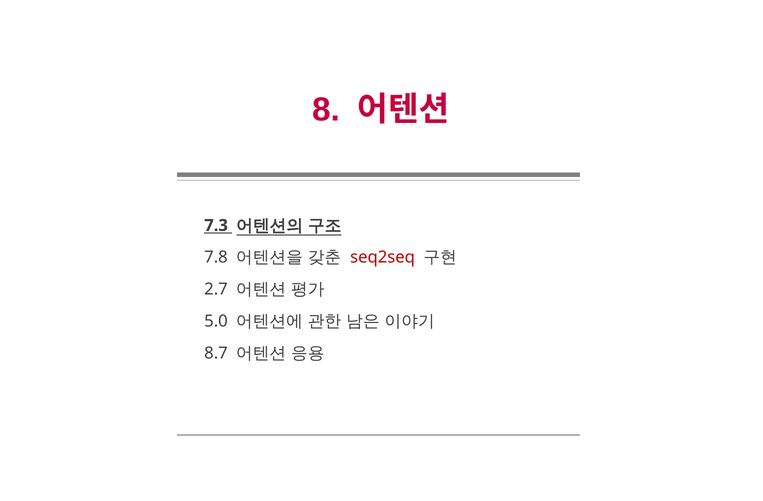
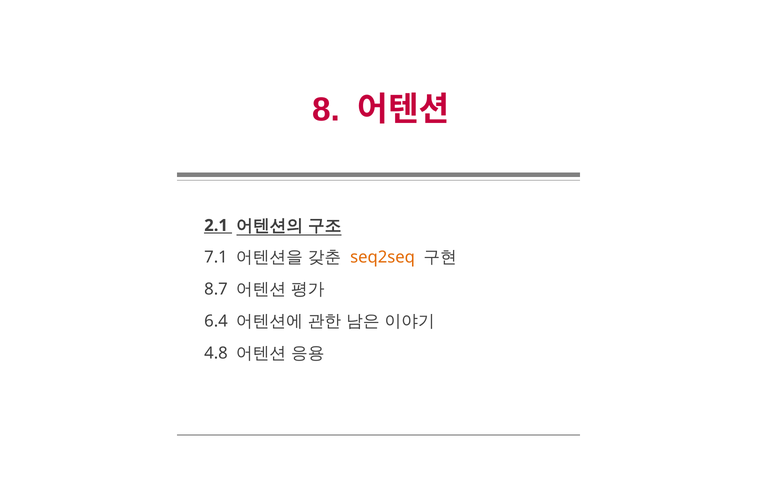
7.3: 7.3 -> 2.1 (216, 226)
7.8: 7.8 -> 7.1 (216, 257)
seq2seq colour: red -> orange (383, 257)
2.7: 2.7 -> 8.7 (216, 289)
5.0: 5.0 -> 6.4 (216, 321)
8.7: 8.7 -> 4.8 (216, 353)
